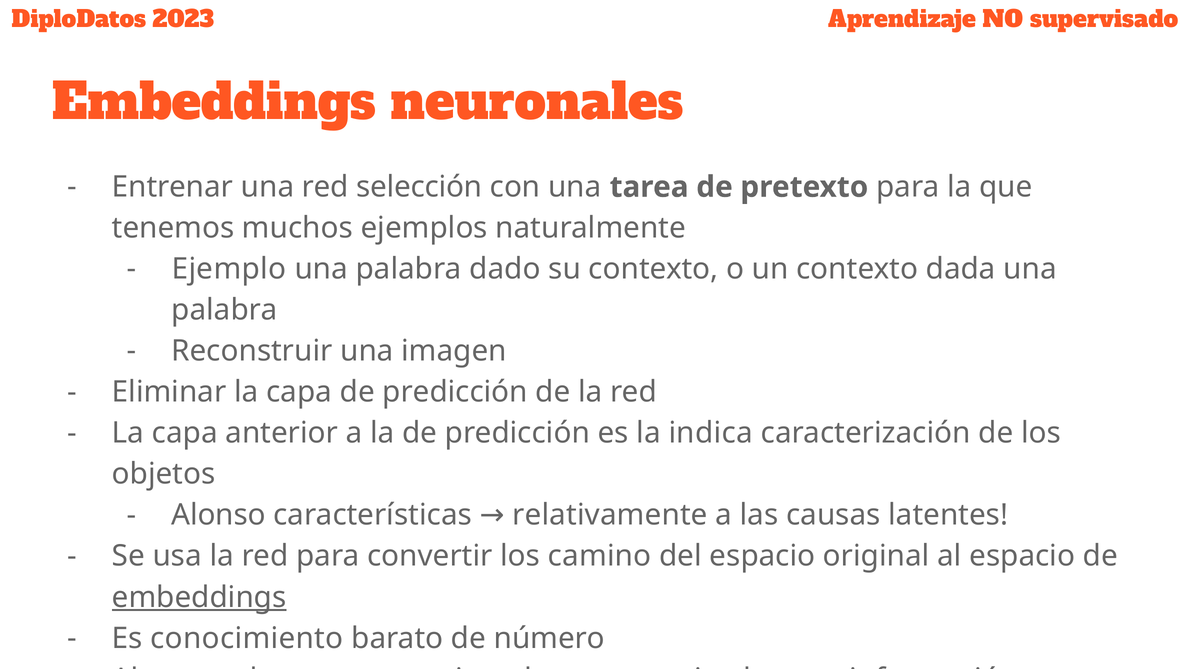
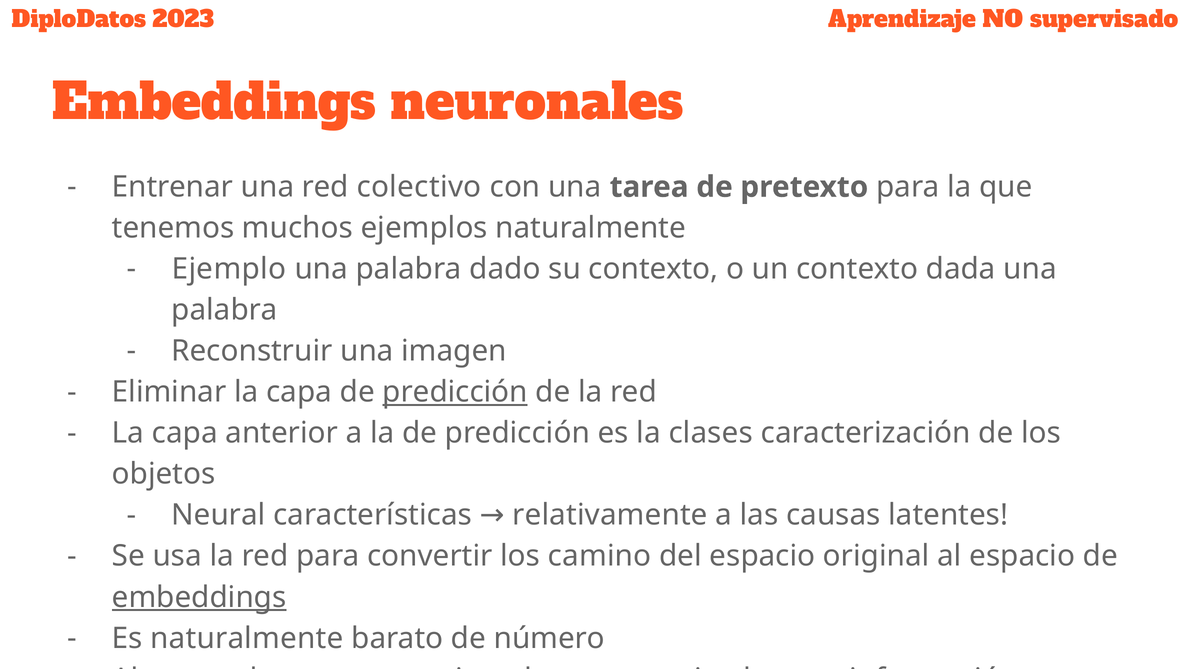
selección: selección -> colectivo (419, 187)
predicción underline: none -> present (455, 392)
indica: indica -> clases (711, 433)
Alonso: Alonso -> Neural (218, 515)
Es conocimiento: conocimiento -> naturalmente (247, 638)
